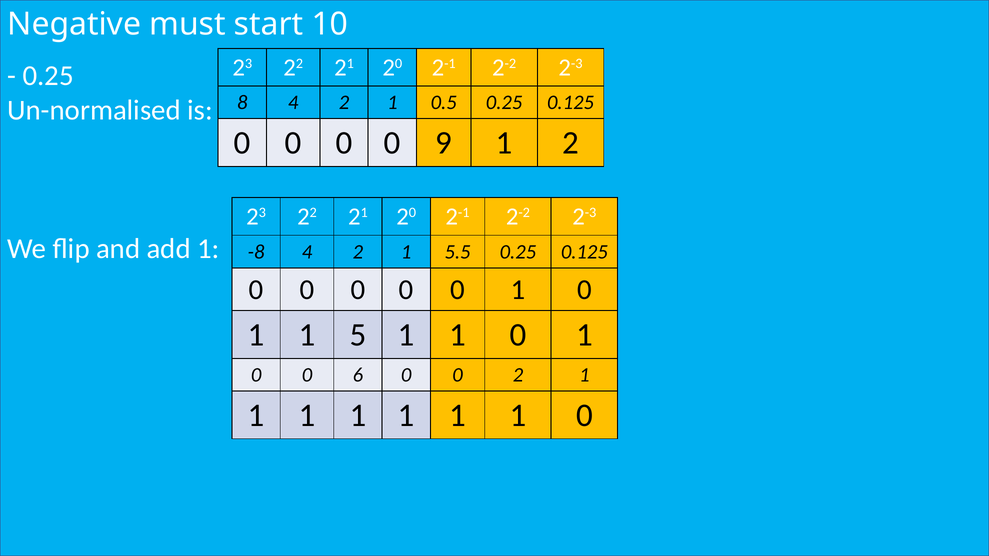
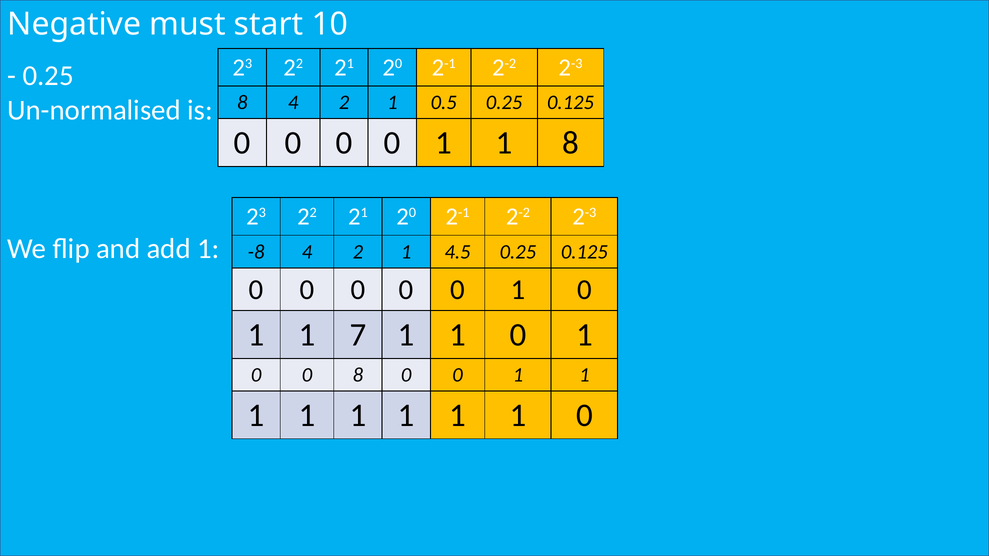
9: 9 -> 1 (444, 143)
1 2: 2 -> 8 (571, 143)
5.5: 5.5 -> 4.5 (458, 252)
5: 5 -> 7 (358, 335)
0 6: 6 -> 8 (358, 375)
2: 2 -> 1 (518, 375)
